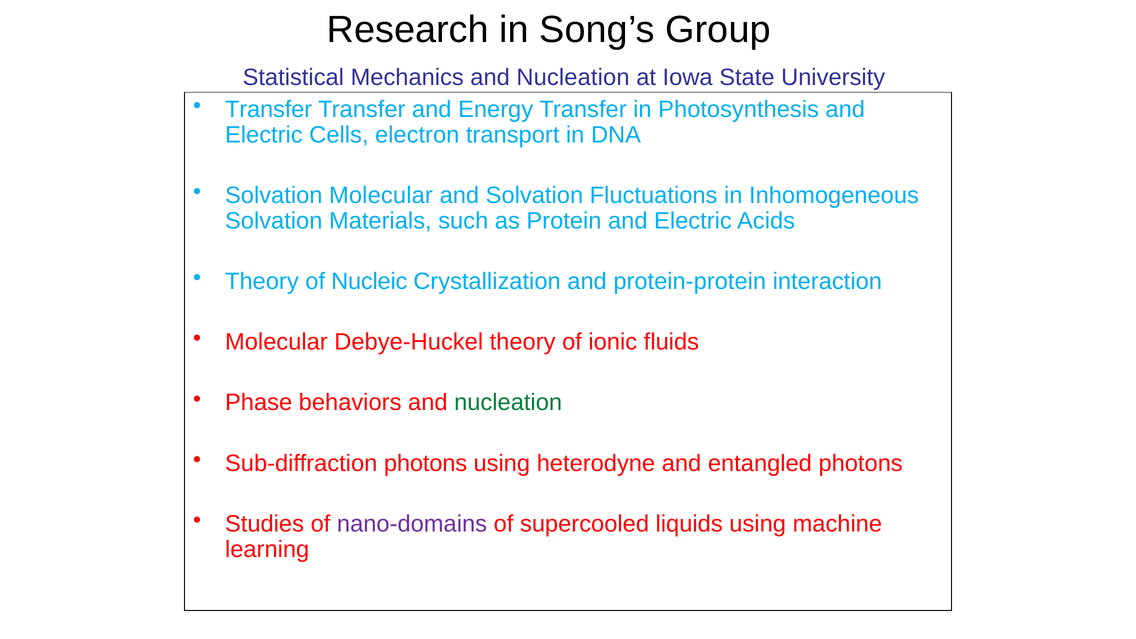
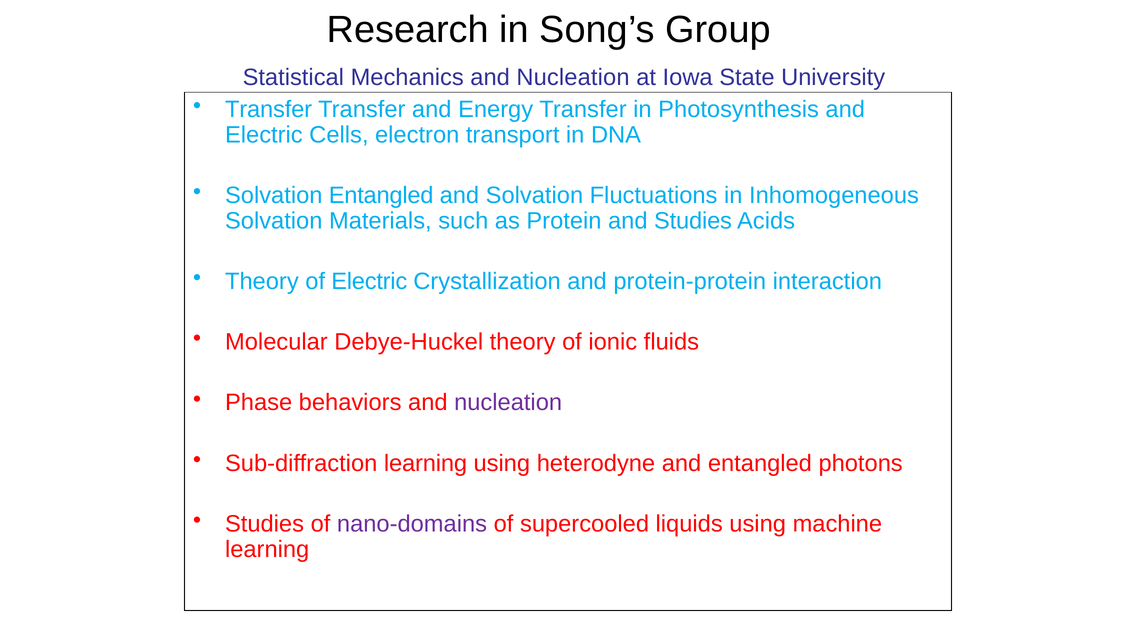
Solvation Molecular: Molecular -> Entangled (381, 195)
Protein and Electric: Electric -> Studies (693, 221)
of Nucleic: Nucleic -> Electric (369, 281)
nucleation colour: green -> purple (508, 403)
Sub-diffraction photons: photons -> learning (426, 463)
